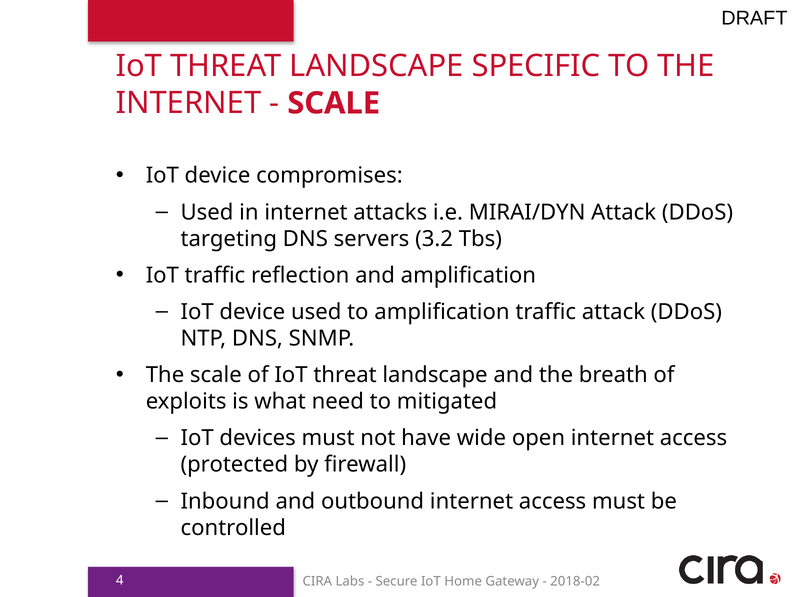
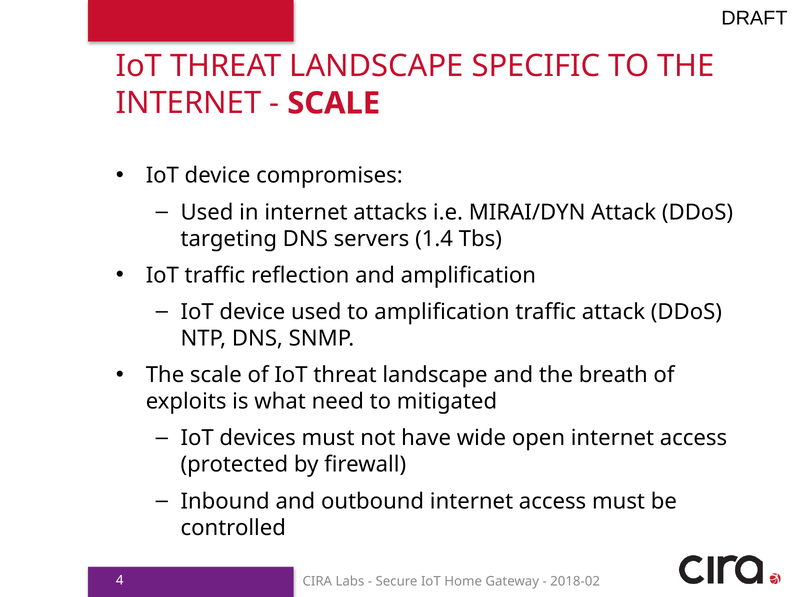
3.2: 3.2 -> 1.4 (434, 239)
